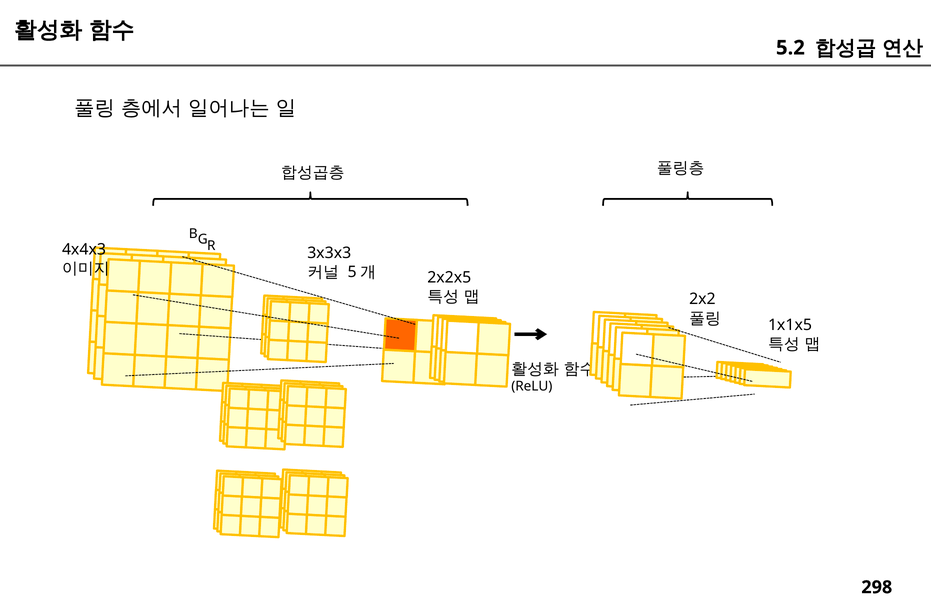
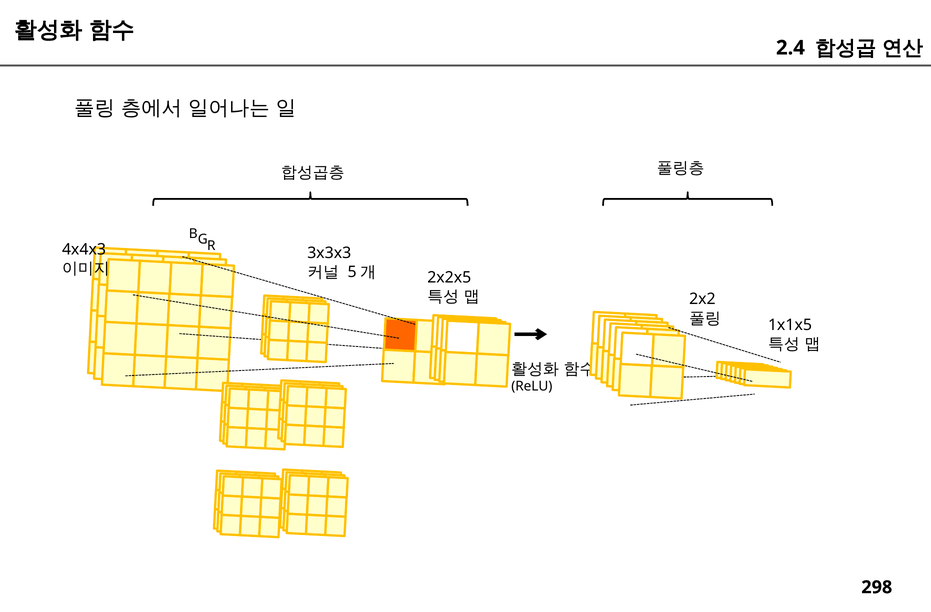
5.2: 5.2 -> 2.4 (790, 48)
